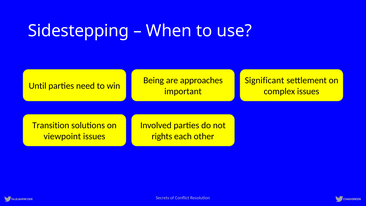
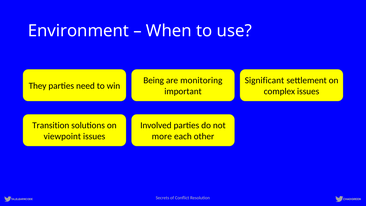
Sidestepping: Sidestepping -> Environment (78, 31)
approaches: approaches -> monitoring (201, 80)
Until: Until -> They (38, 86)
rights: rights -> more (162, 136)
